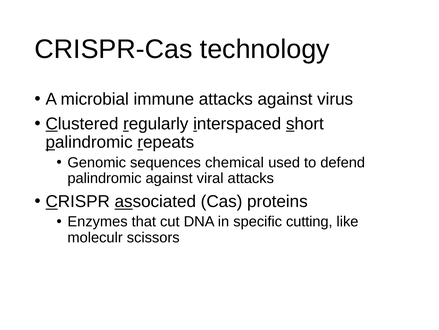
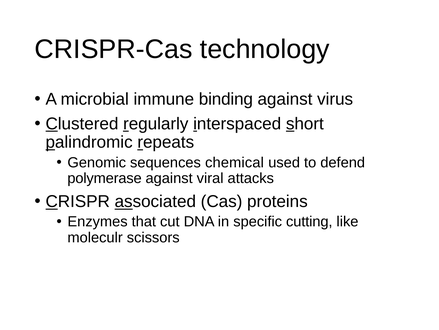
immune attacks: attacks -> binding (226, 99)
palindromic: palindromic -> polymerase (105, 178)
